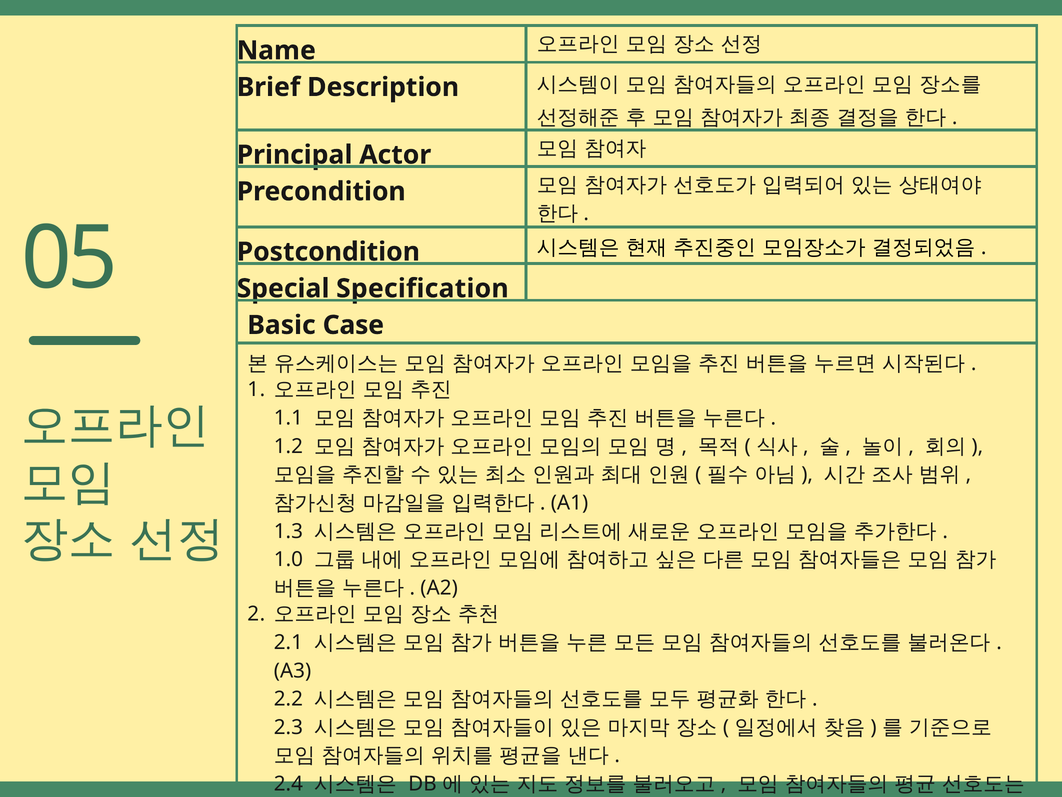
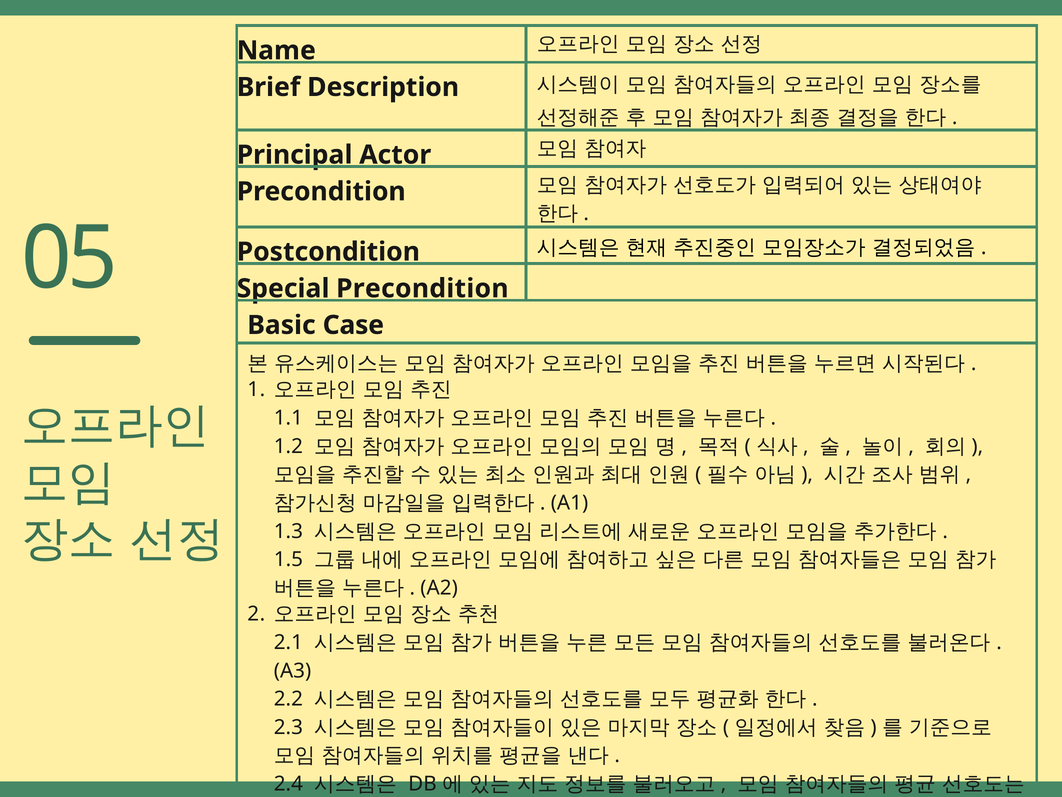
Special Specification: Specification -> Precondition (422, 288)
1.0: 1.0 -> 1.5 (288, 559)
